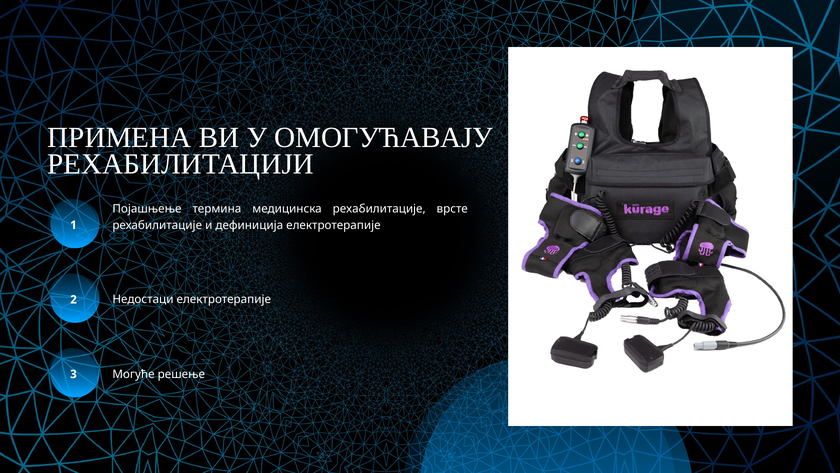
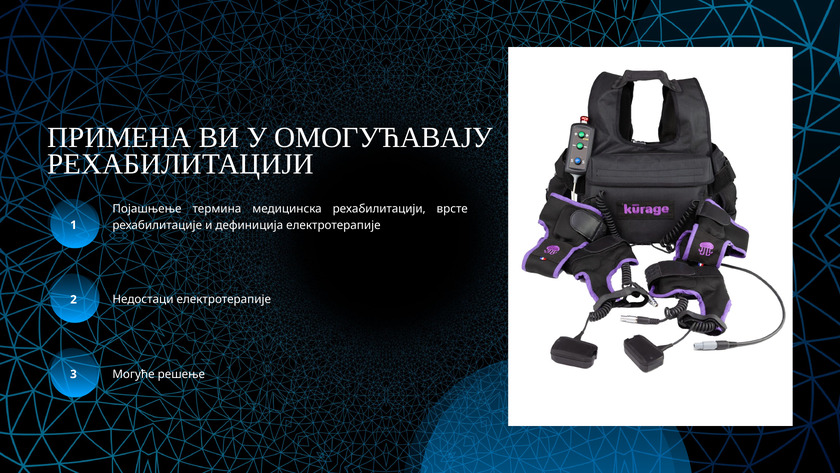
медицинска рехабилитације: рехабилитације -> рехабилитацији (379, 209)
